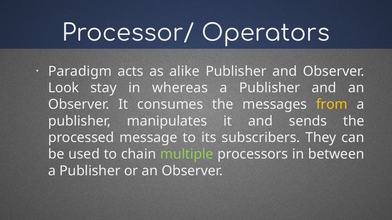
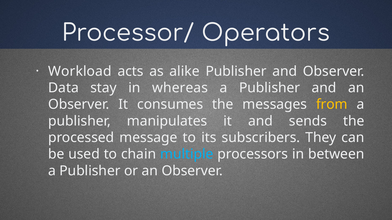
Paradigm: Paradigm -> Workload (80, 71)
Look: Look -> Data (63, 88)
multiple colour: light green -> light blue (187, 154)
